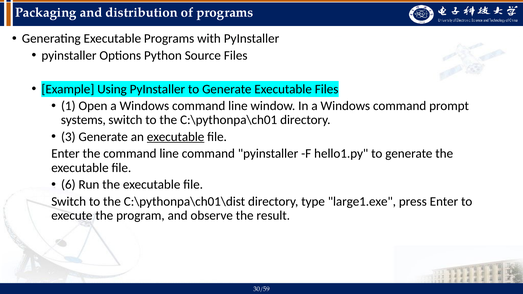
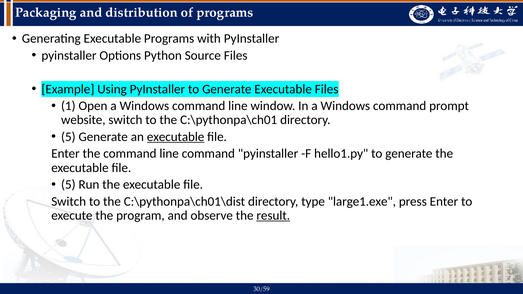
systems: systems -> website (83, 120)
3: 3 -> 5 (68, 137)
6: 6 -> 5 (68, 185)
result underline: none -> present (273, 216)
